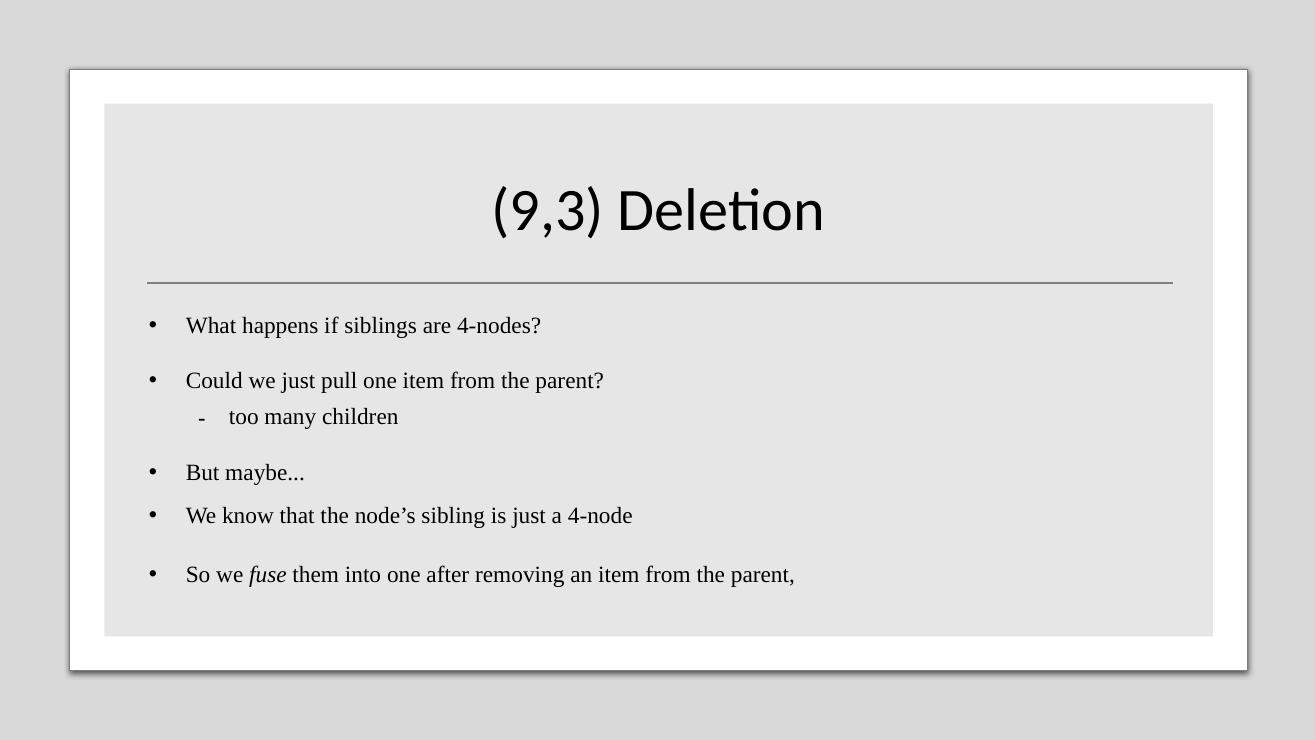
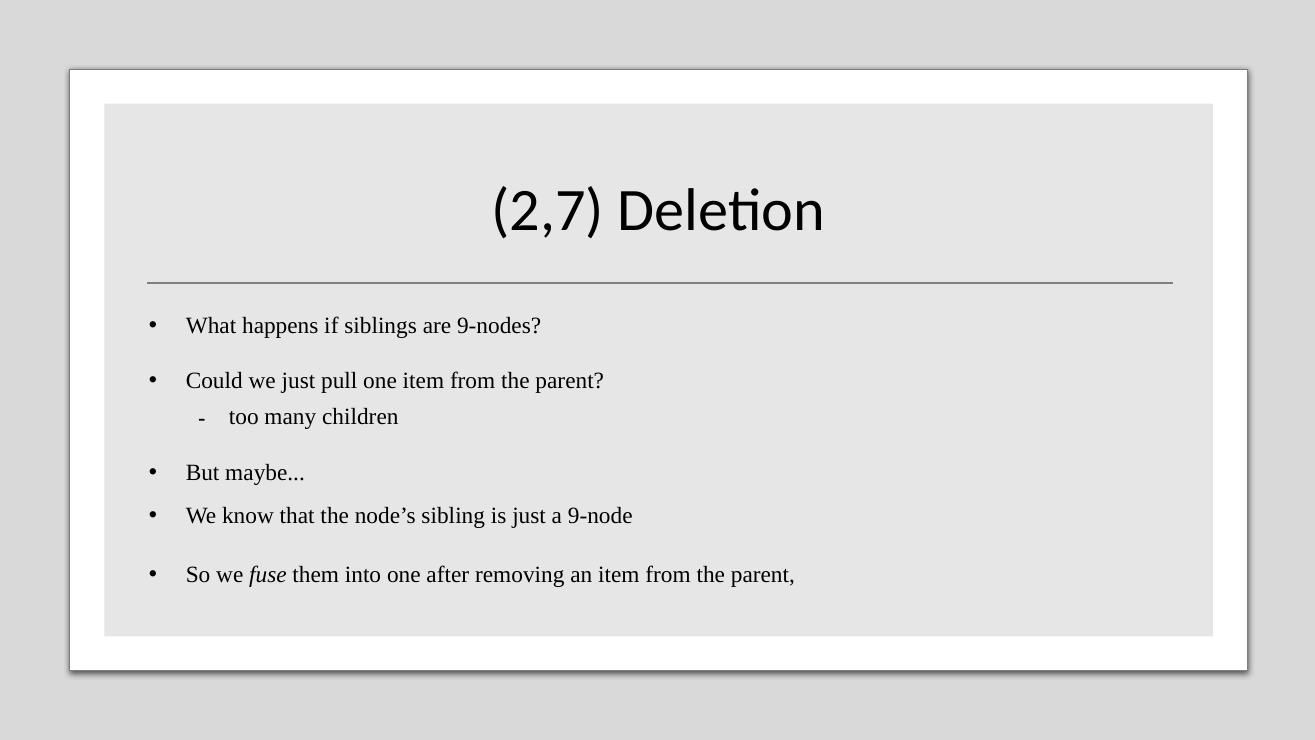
9,3: 9,3 -> 2,7 (548, 210)
4-nodes: 4-nodes -> 9-nodes (499, 325)
4-node: 4-node -> 9-node (600, 516)
